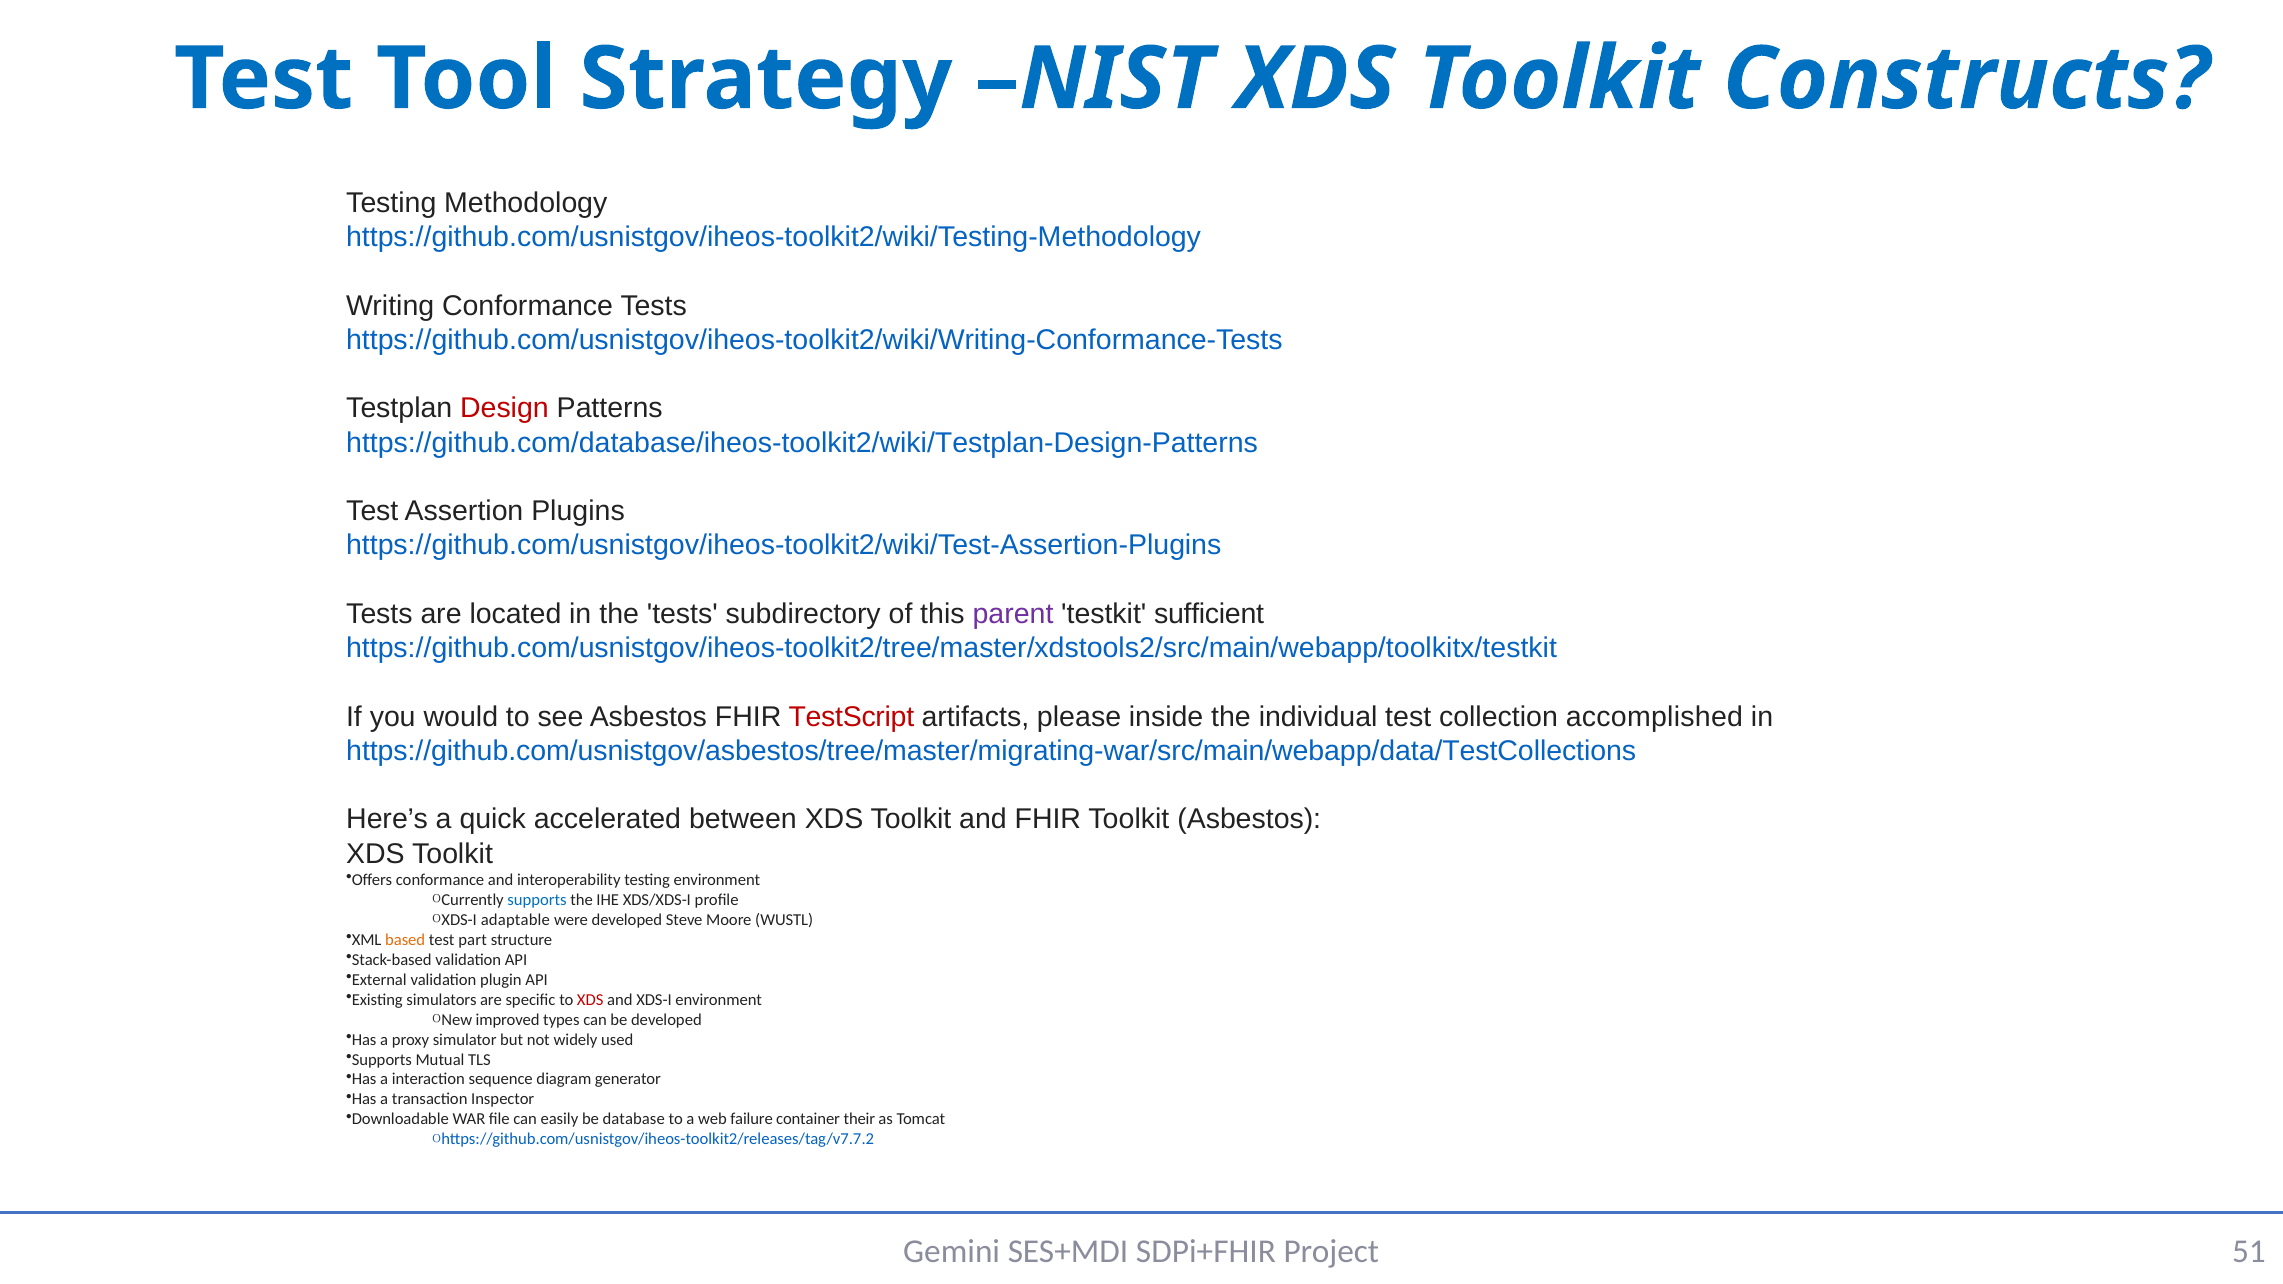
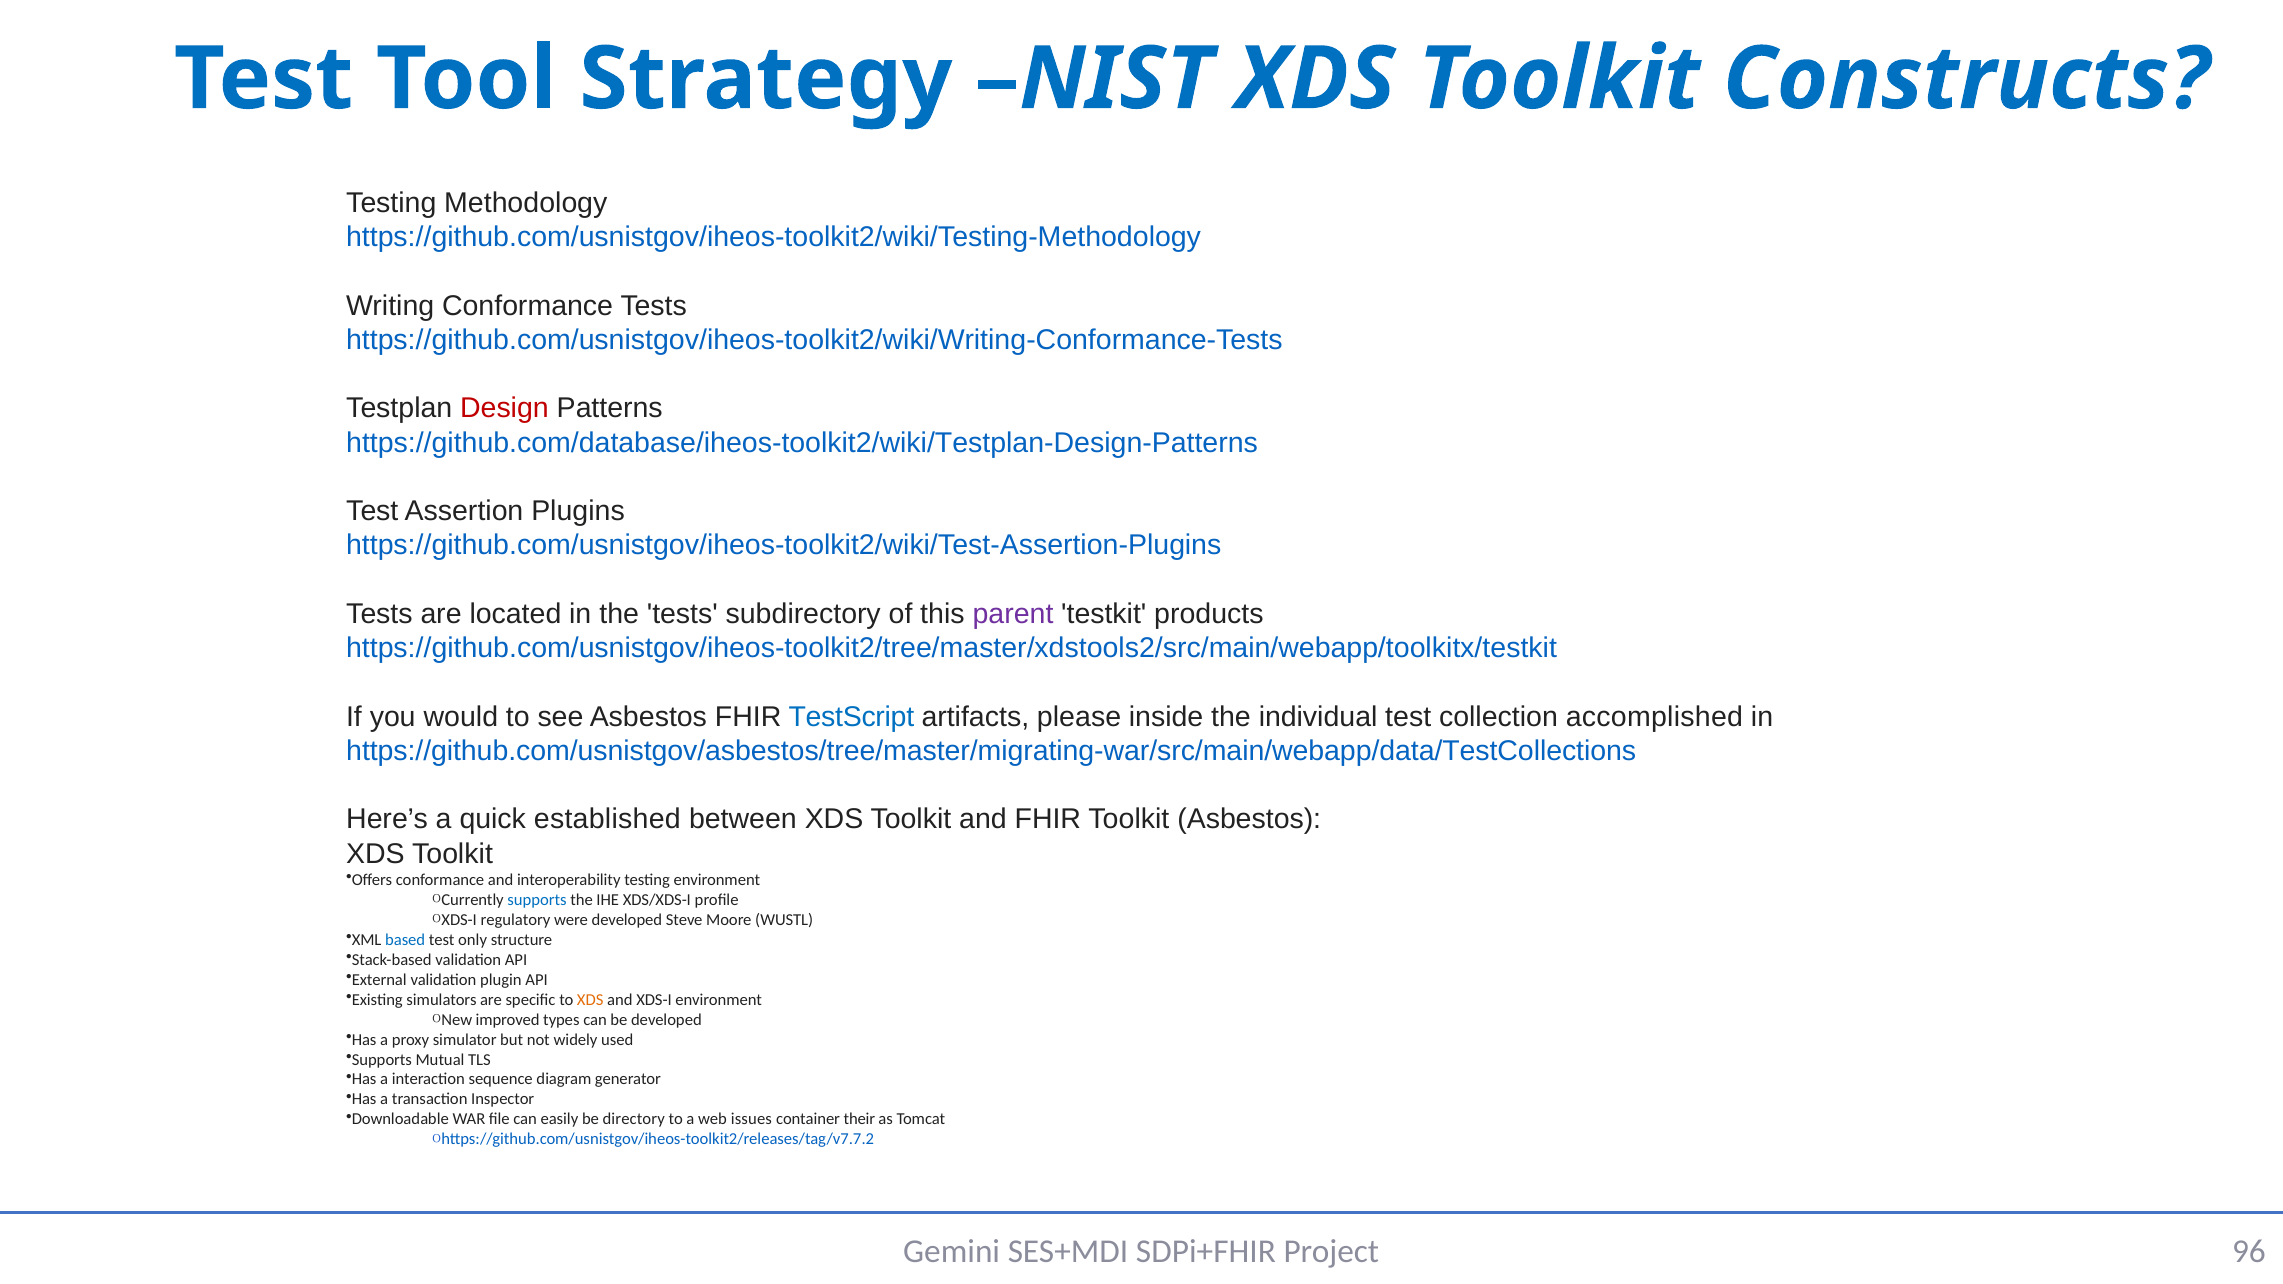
sufficient: sufficient -> products (1209, 614)
TestScript colour: red -> blue (851, 717)
accelerated: accelerated -> established (607, 820)
adaptable: adaptable -> regulatory (515, 920)
based colour: orange -> blue (405, 940)
part: part -> only (473, 940)
XDS colour: red -> orange (590, 1000)
database: database -> directory (634, 1120)
failure: failure -> issues (751, 1120)
51: 51 -> 96 (2249, 1251)
